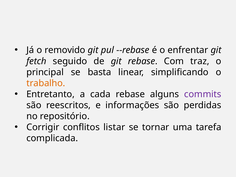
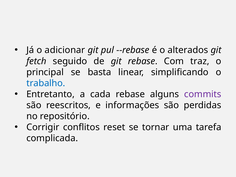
removido: removido -> adicionar (65, 50)
enfrentar: enfrentar -> alterados (188, 50)
trabalho colour: orange -> blue (46, 83)
listar: listar -> reset (114, 127)
